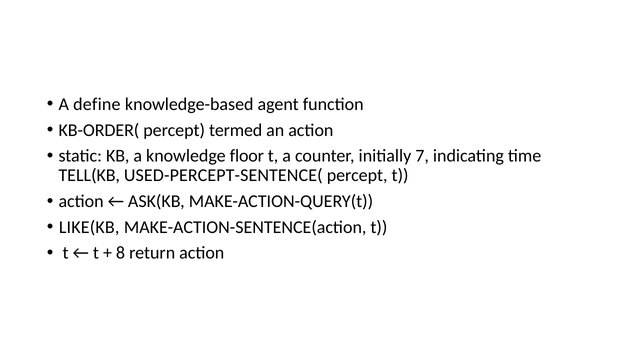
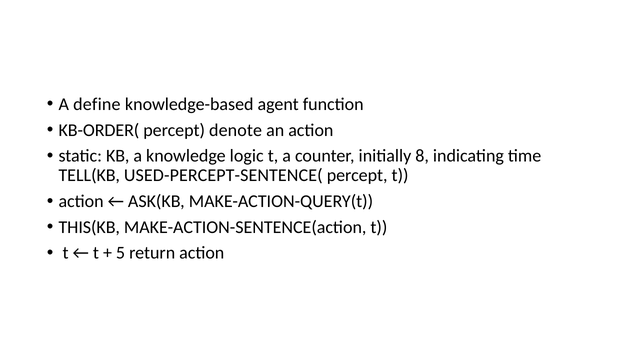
termed: termed -> denote (236, 130)
floor: floor -> logic (247, 156)
7: 7 -> 8 (422, 156)
LIKE(KB: LIKE(KB -> THIS(KB (89, 227)
8: 8 -> 5 (121, 253)
